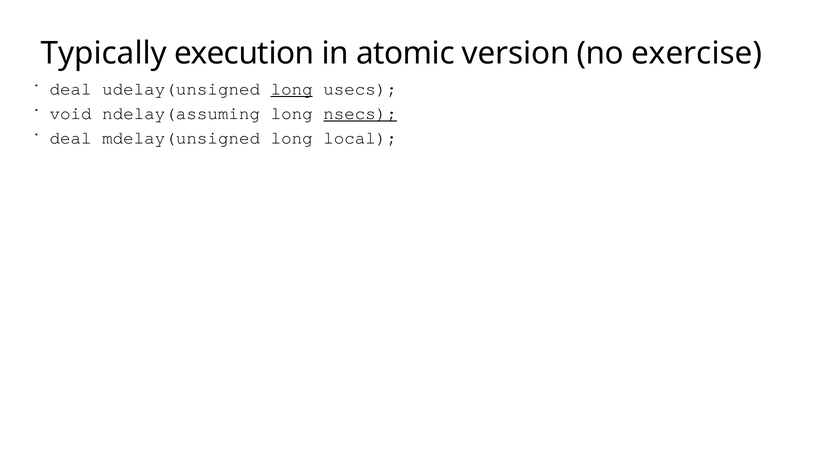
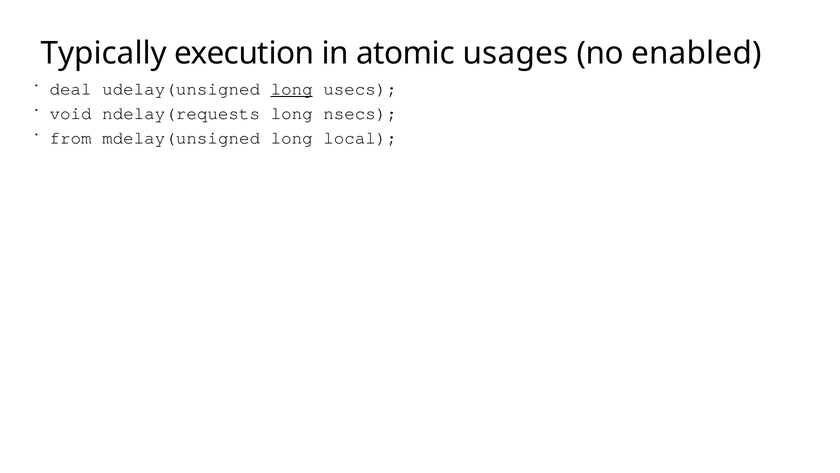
version: version -> usages (516, 53)
exercise: exercise -> enabled (696, 53)
ndelay(assuming: ndelay(assuming -> ndelay(requests (181, 113)
nsecs underline: present -> none (360, 113)
deal: deal -> from (71, 138)
